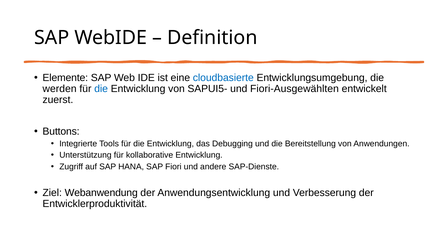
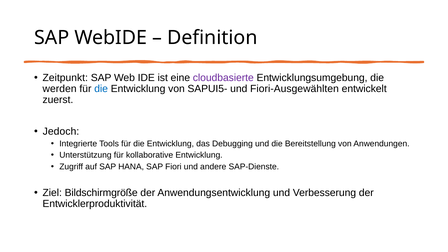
Elemente: Elemente -> Zeitpunkt (65, 78)
cloudbasierte colour: blue -> purple (223, 78)
Buttons: Buttons -> Jedoch (61, 131)
Webanwendung: Webanwendung -> Bildschirmgröße (101, 193)
